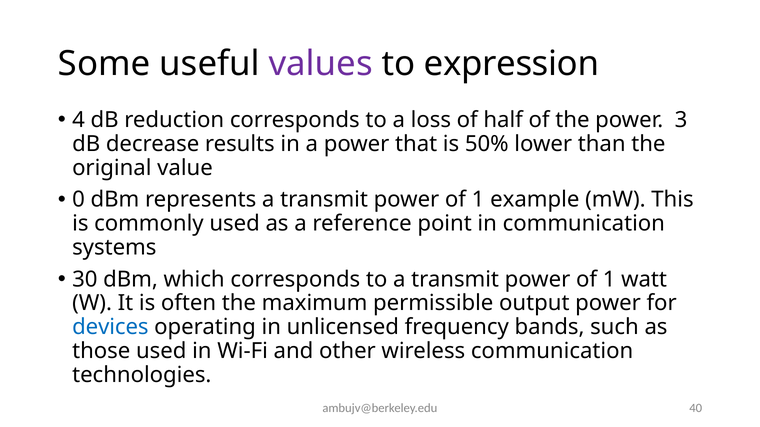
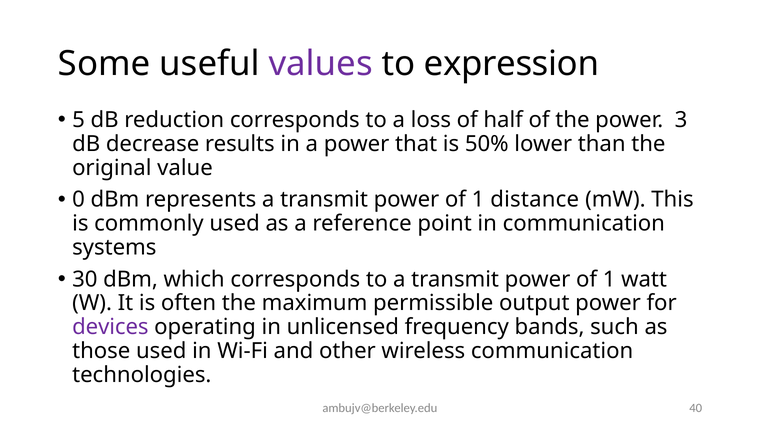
4: 4 -> 5 (79, 120)
example: example -> distance (535, 200)
devices colour: blue -> purple (110, 327)
